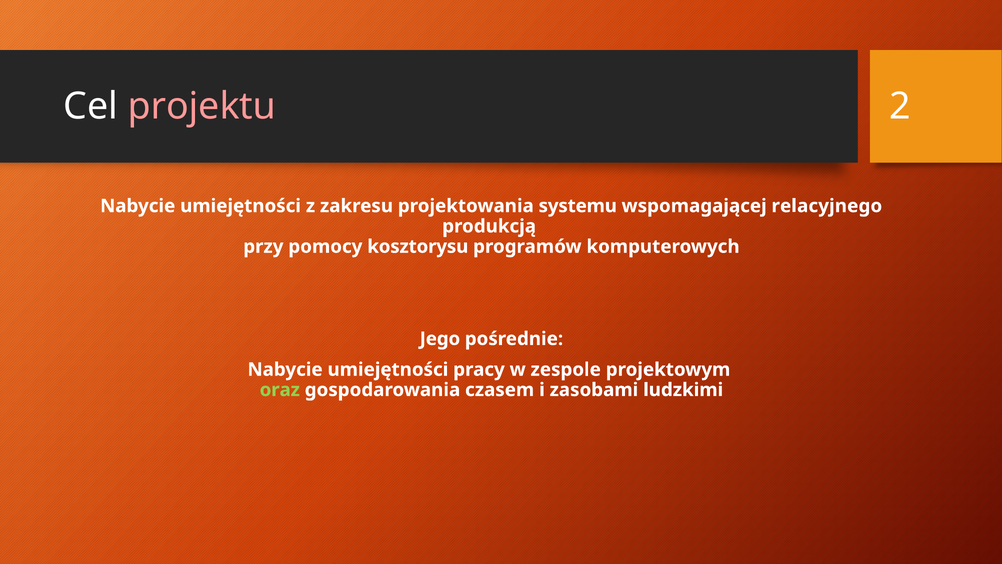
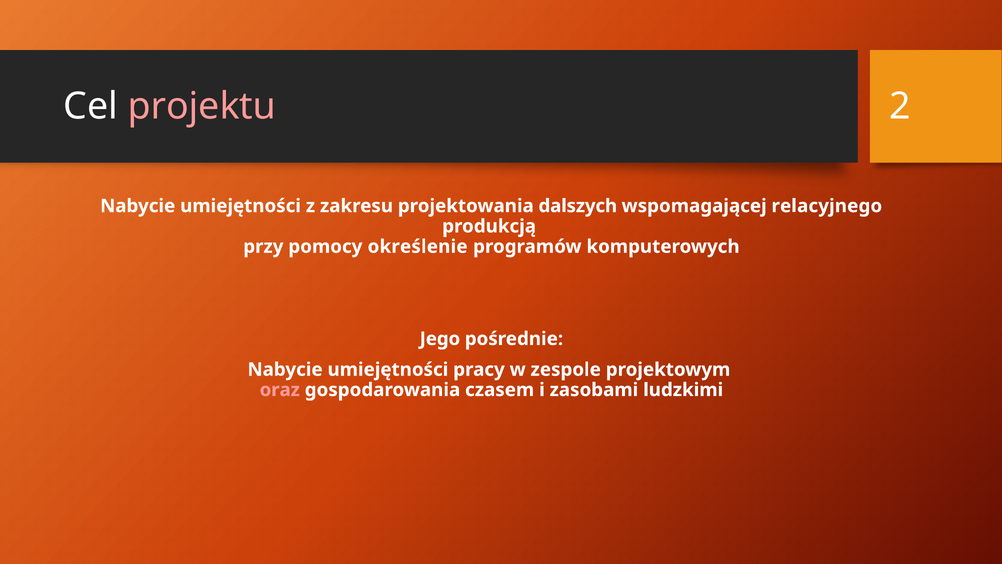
systemu: systemu -> dalszych (578, 206)
kosztorysu: kosztorysu -> określenie (418, 246)
oraz colour: light green -> pink (280, 390)
